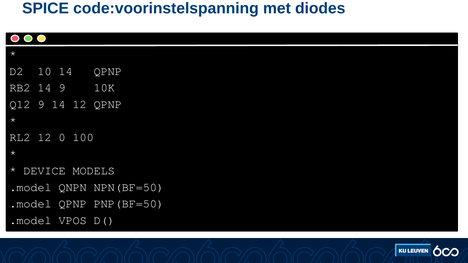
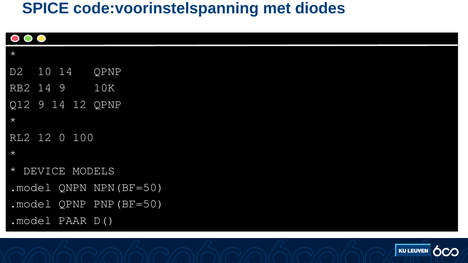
VPOS: VPOS -> PAAR (73, 220)
